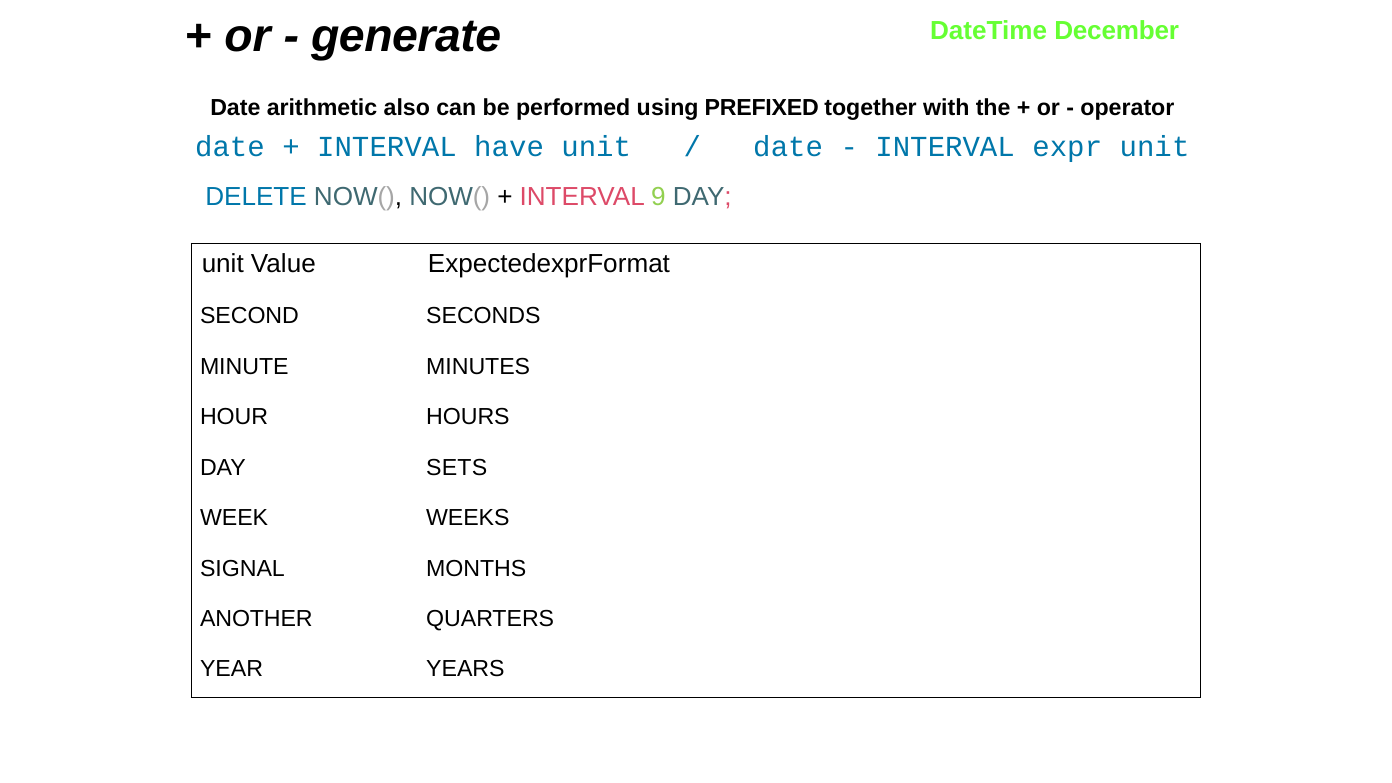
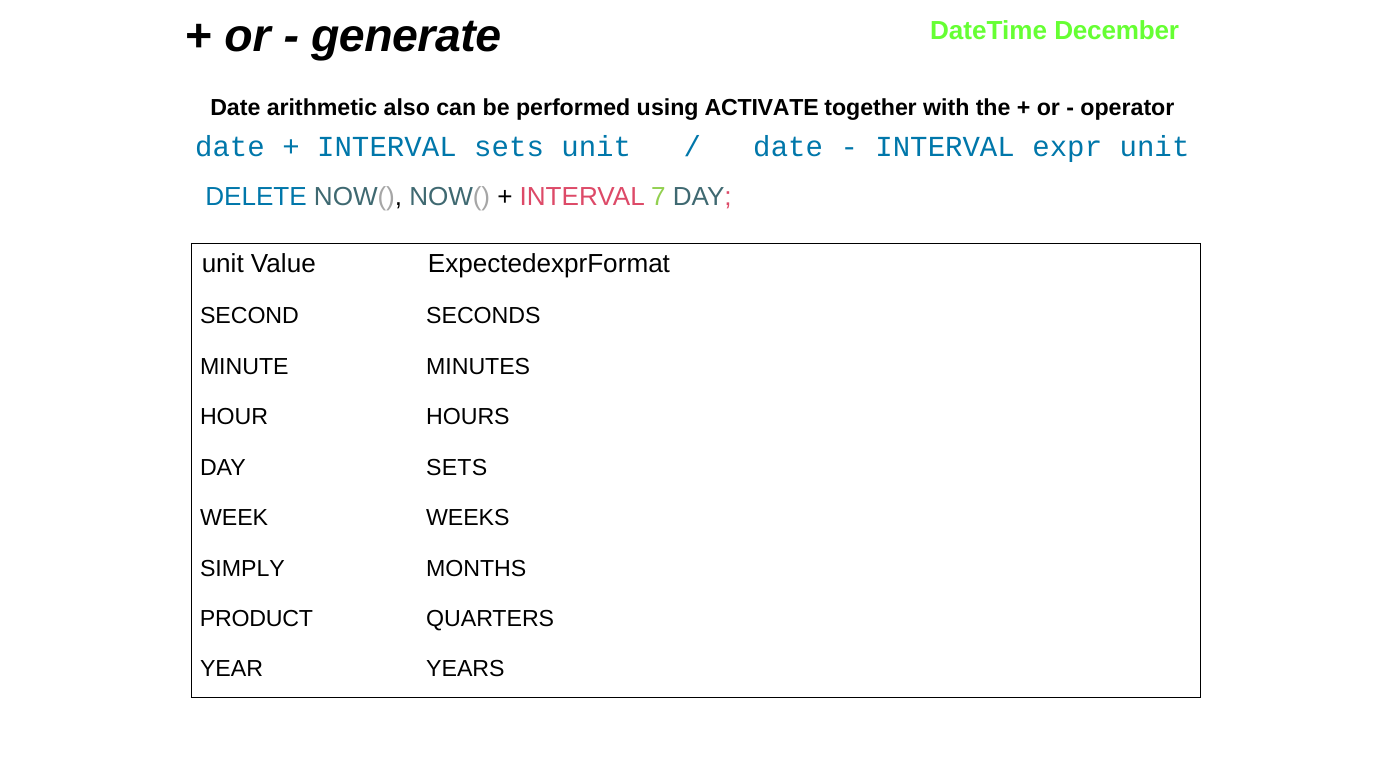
PREFIXED: PREFIXED -> ACTIVATE (762, 108)
INTERVAL have: have -> sets (509, 147)
9: 9 -> 7 (658, 197)
SIGNAL: SIGNAL -> SIMPLY (242, 568)
ANOTHER: ANOTHER -> PRODUCT (256, 619)
